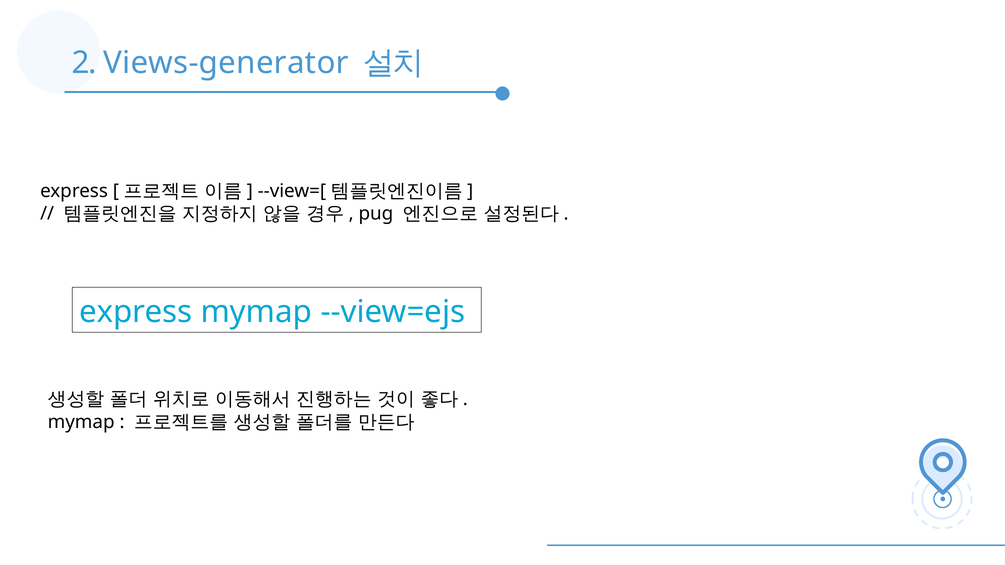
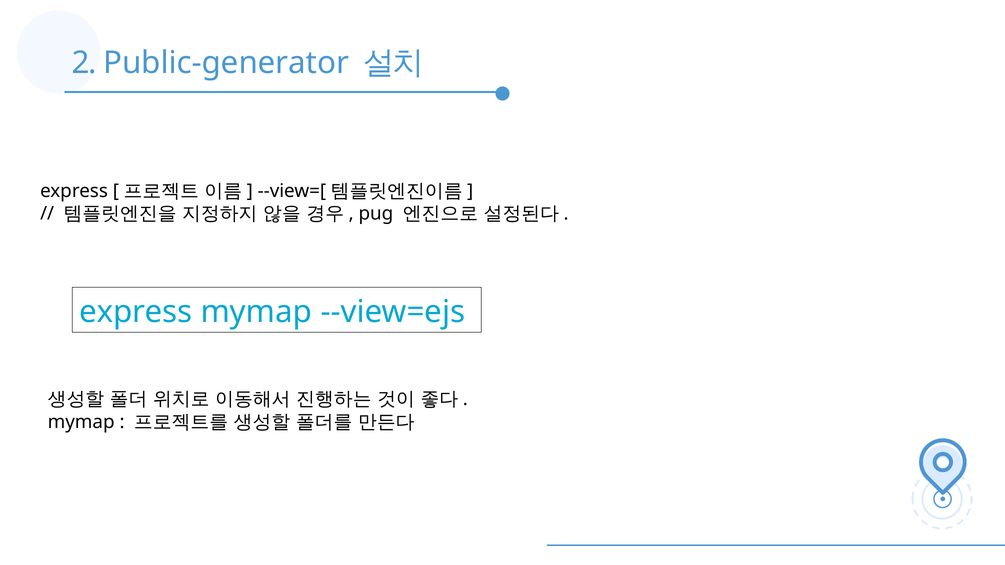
Views-generator: Views-generator -> Public-generator (226, 63)
